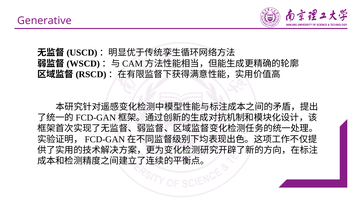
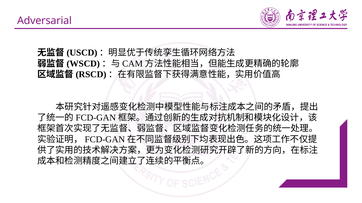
Generative: Generative -> Adversarial (44, 21)
